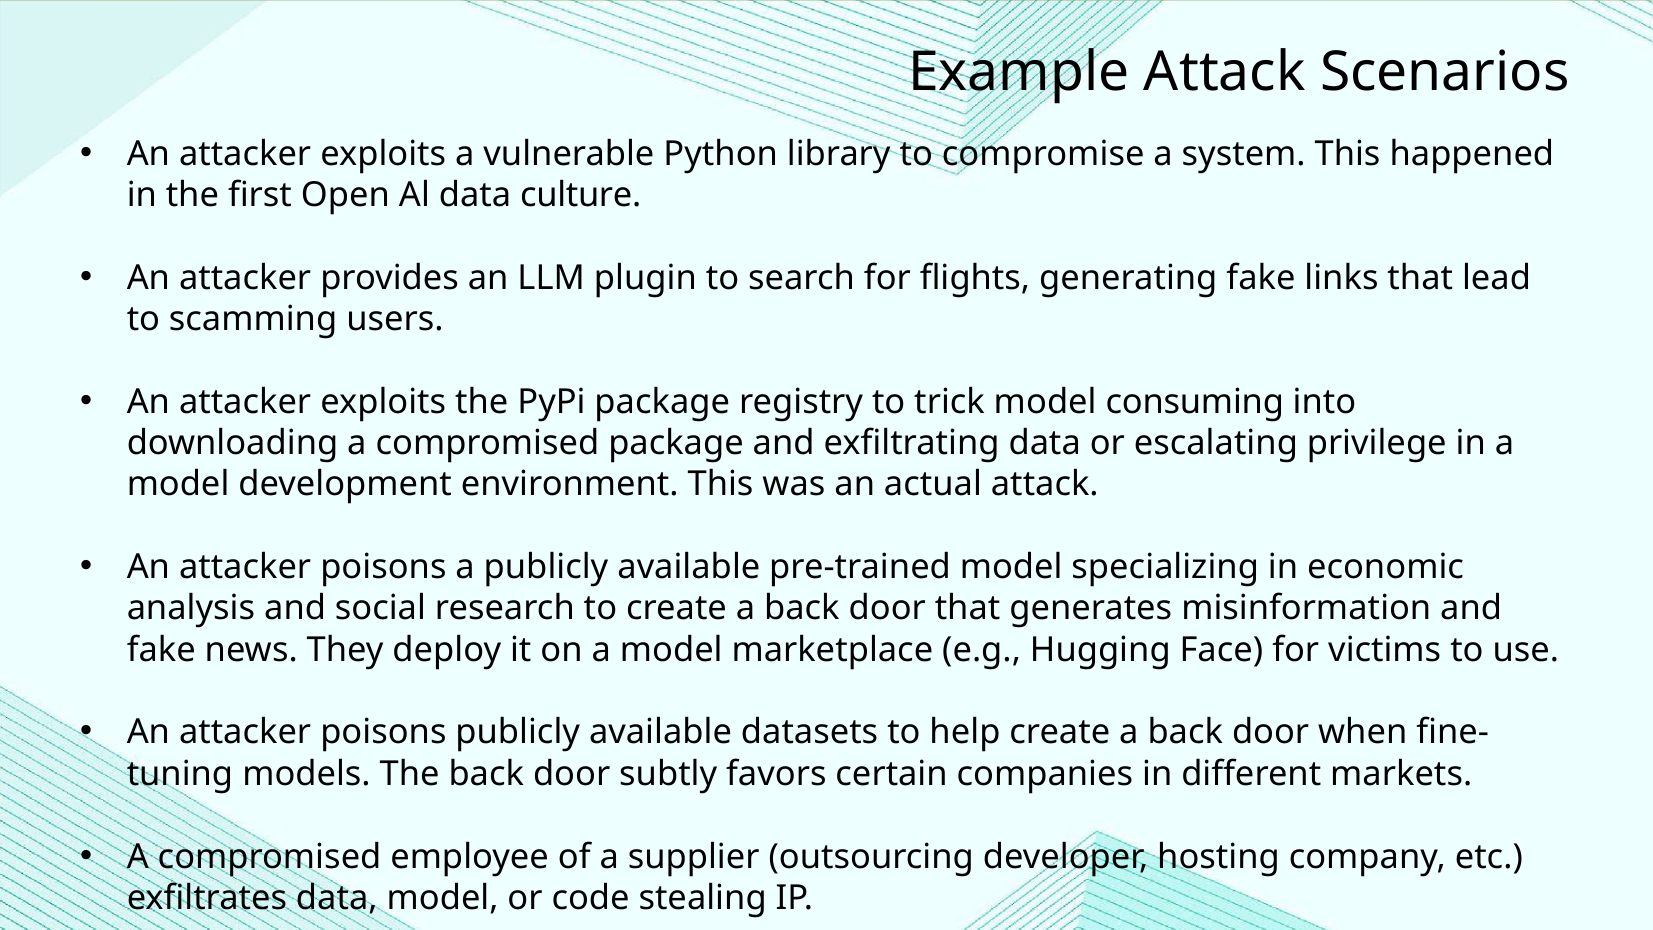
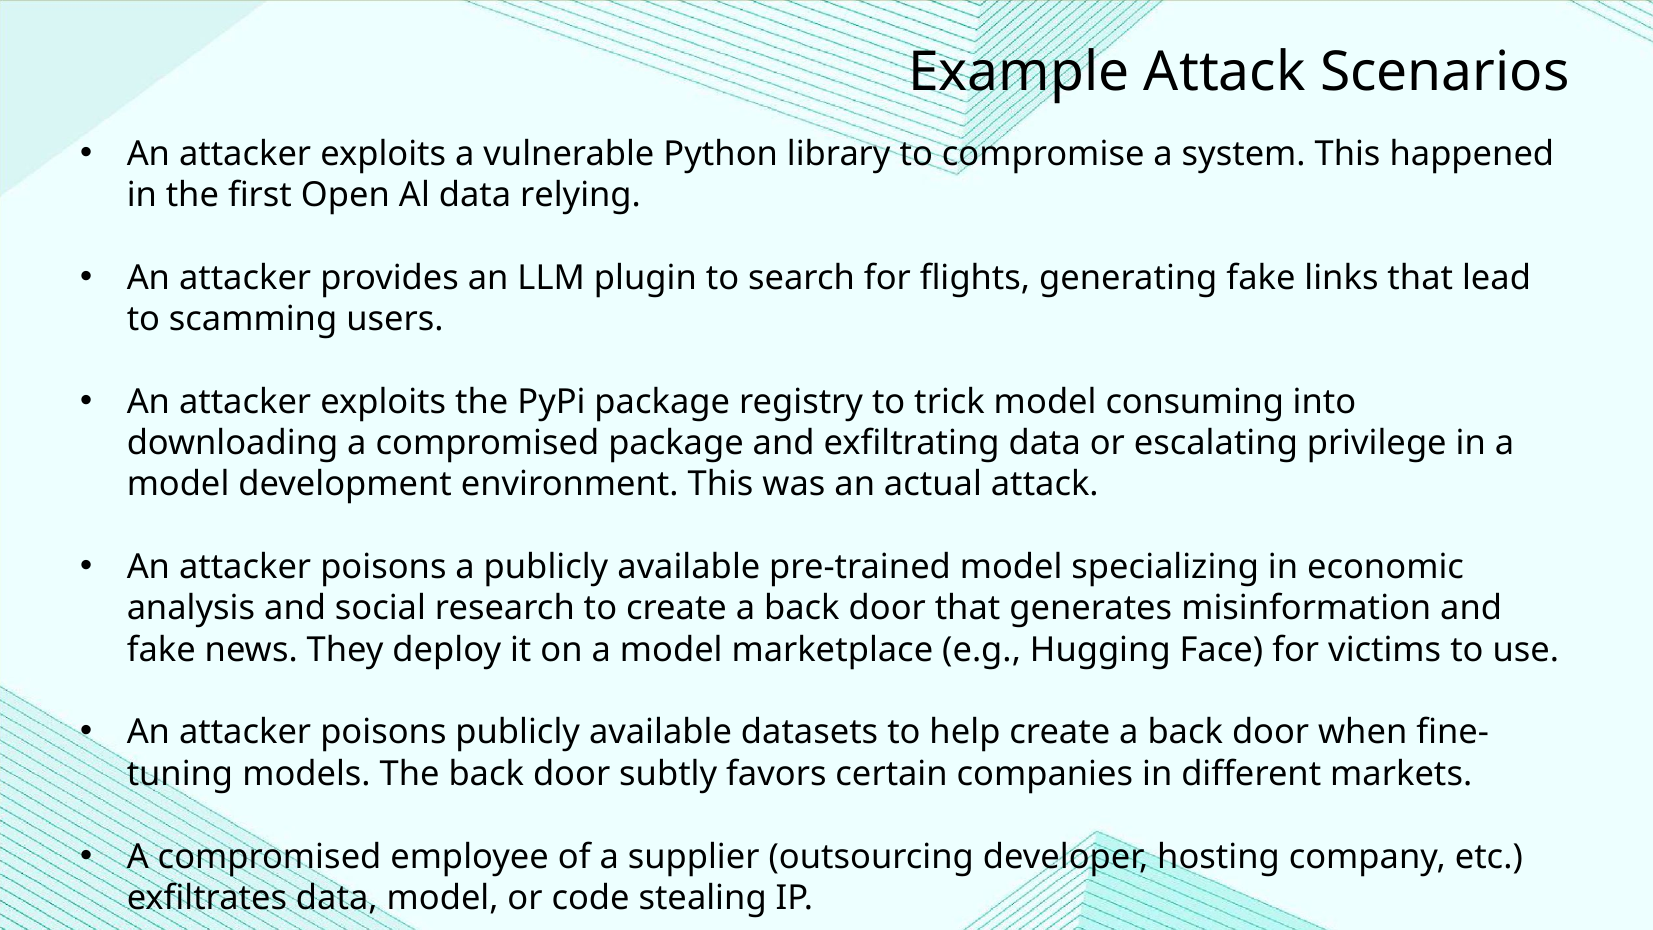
culture: culture -> relying (581, 195)
